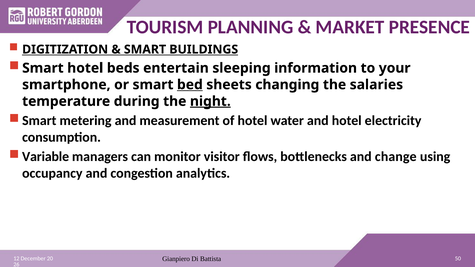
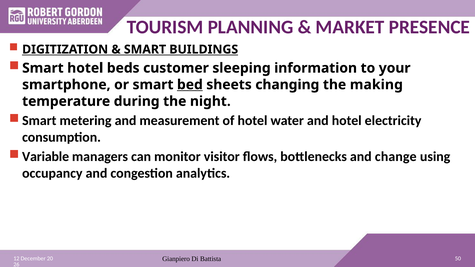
entertain: entertain -> customer (176, 68)
salaries: salaries -> making (376, 85)
night underline: present -> none (210, 101)
